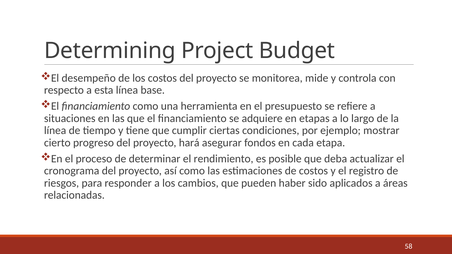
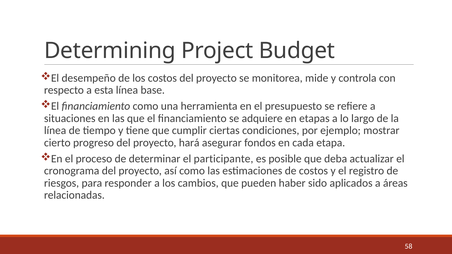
rendimiento: rendimiento -> participante (224, 159)
